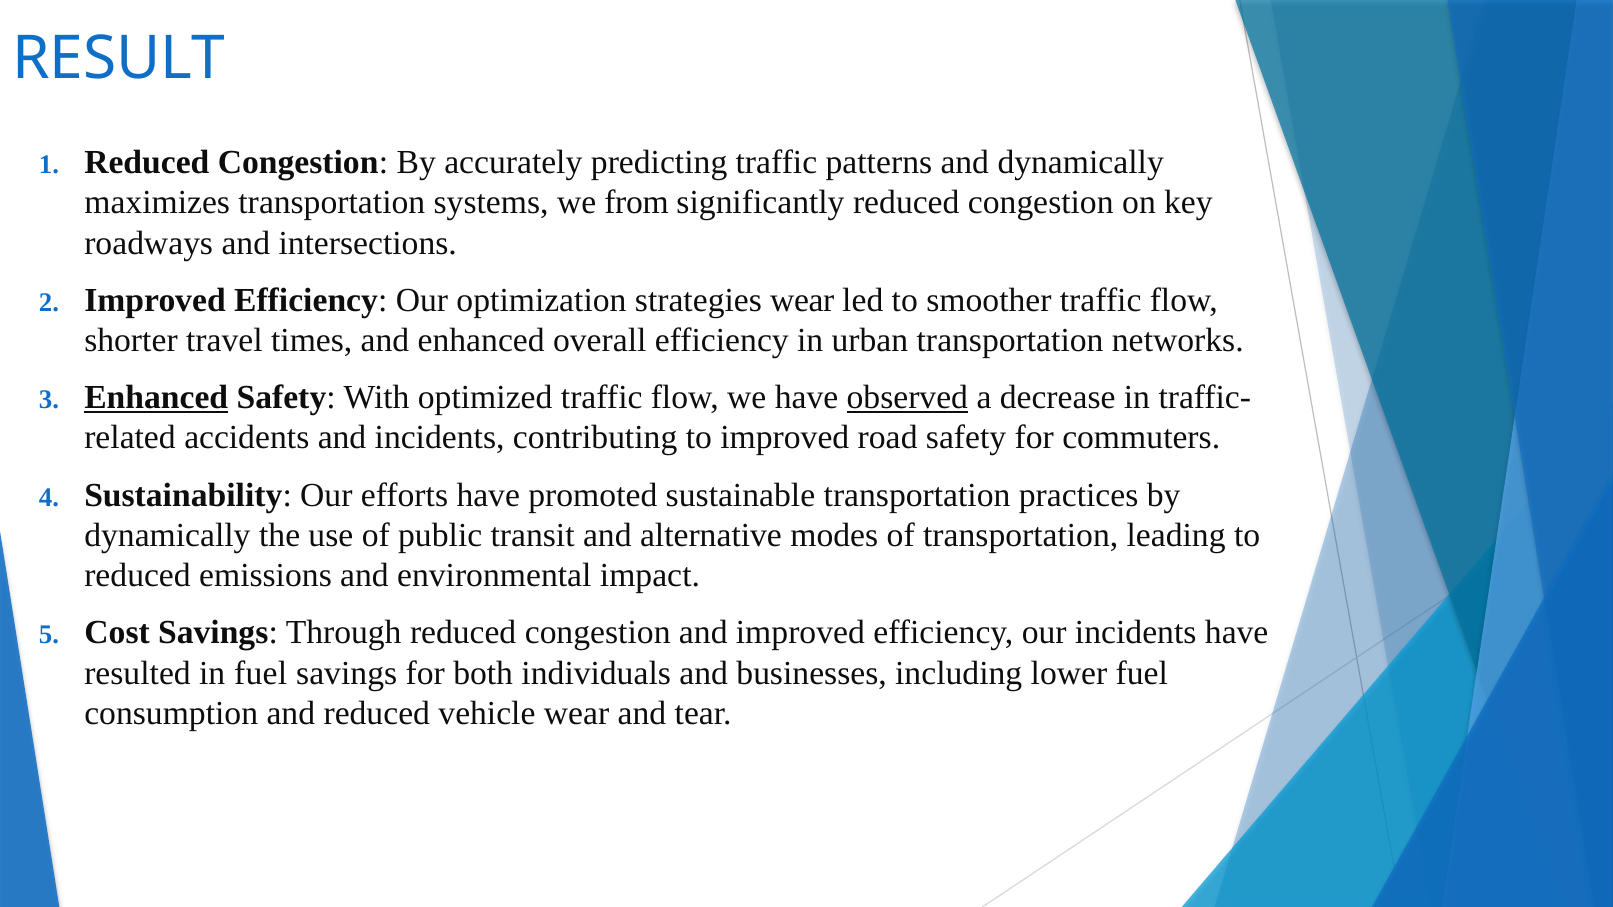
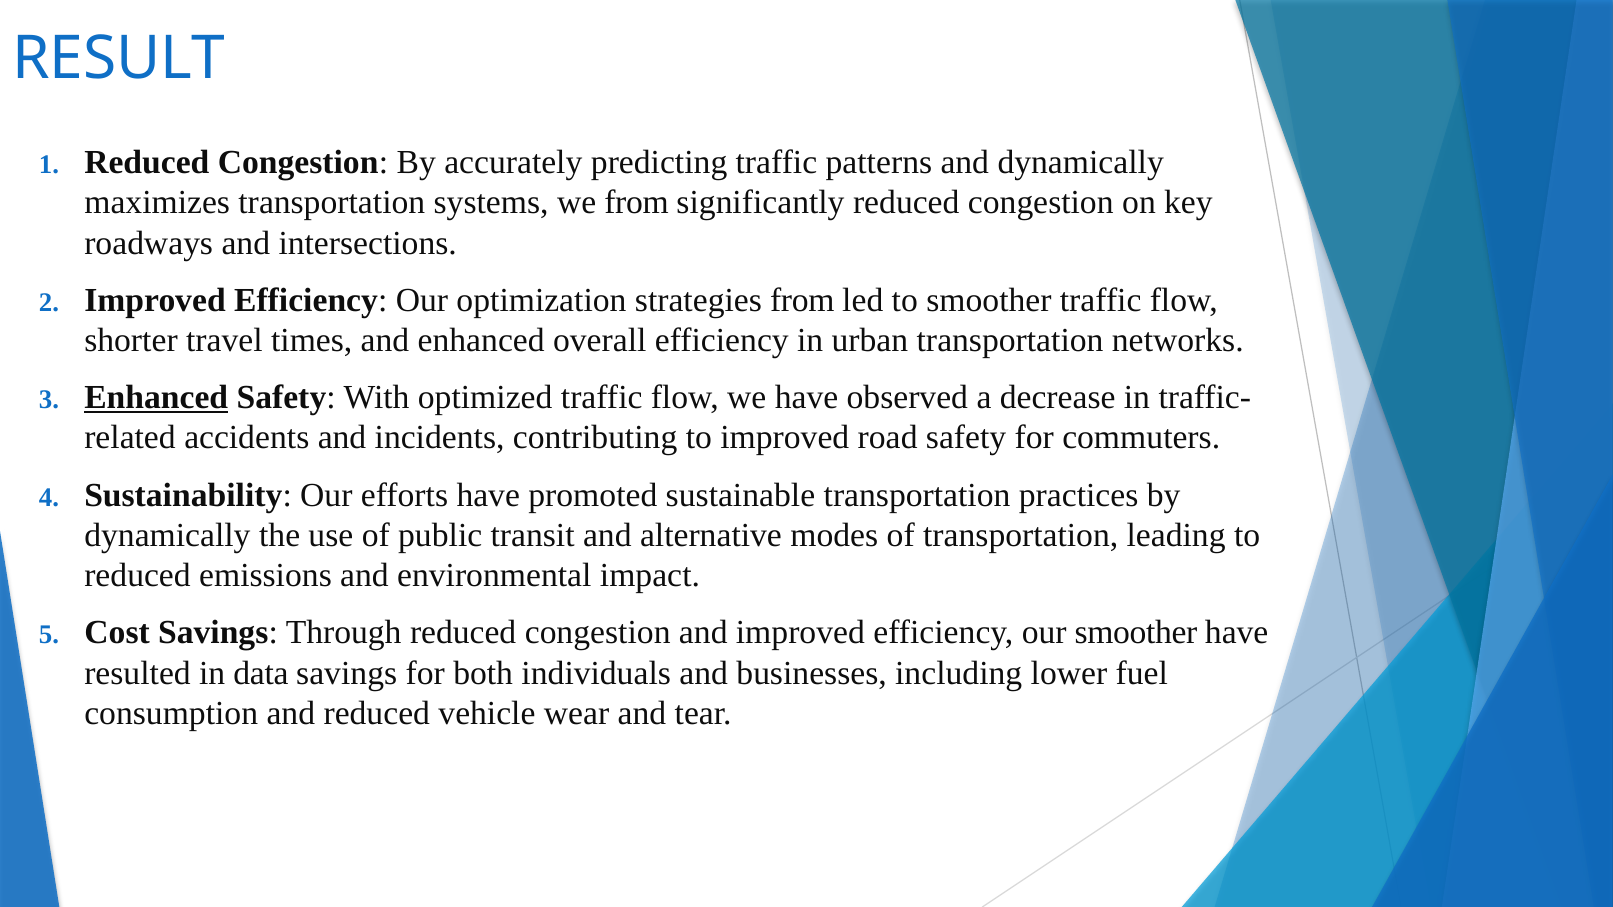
strategies wear: wear -> from (802, 300)
observed underline: present -> none (907, 398)
our incidents: incidents -> smoother (1136, 633)
in fuel: fuel -> data (261, 673)
